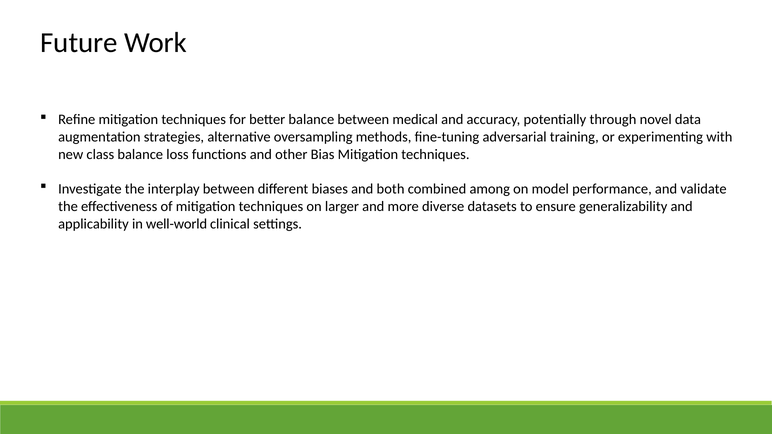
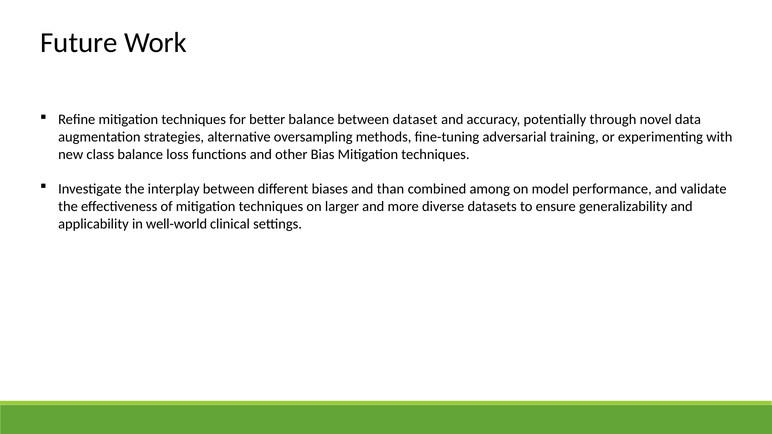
medical: medical -> dataset (415, 120)
both: both -> than (391, 189)
